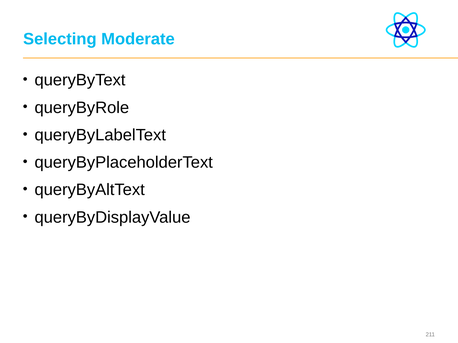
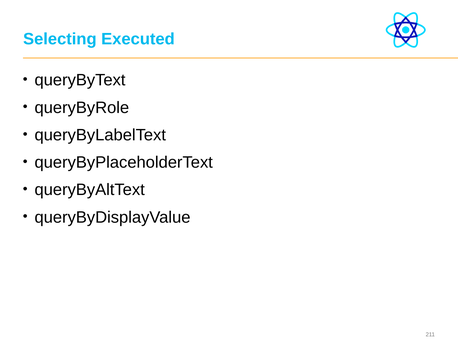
Moderate: Moderate -> Executed (138, 39)
